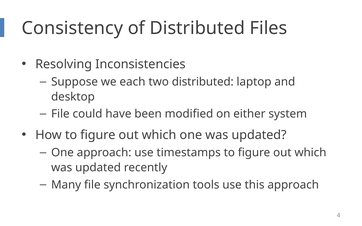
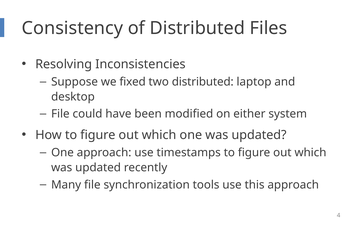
each: each -> fixed (133, 82)
